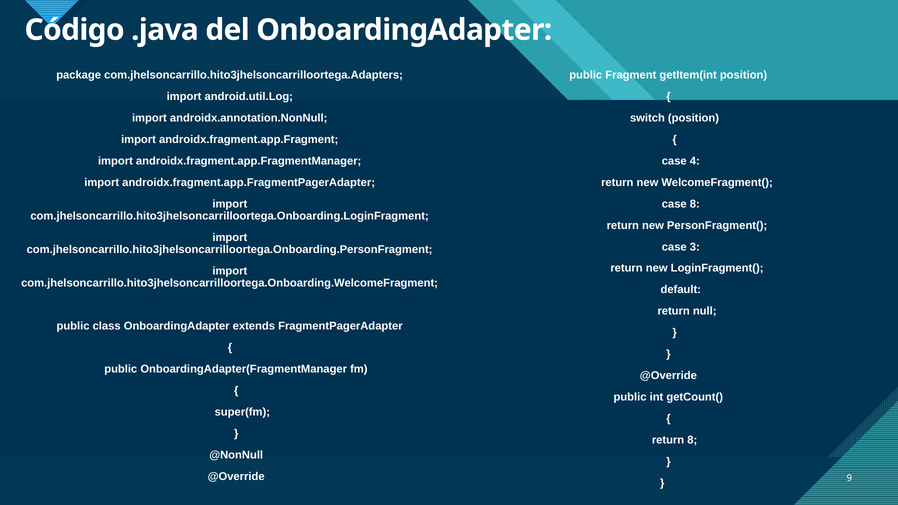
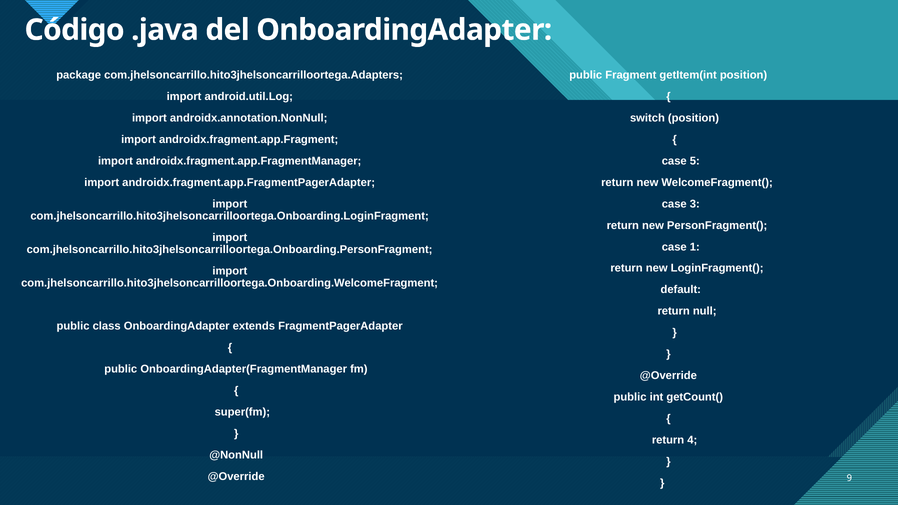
4: 4 -> 5 (695, 161)
case 8: 8 -> 3 (695, 204)
3: 3 -> 1 (695, 247)
return 8: 8 -> 4 (692, 440)
